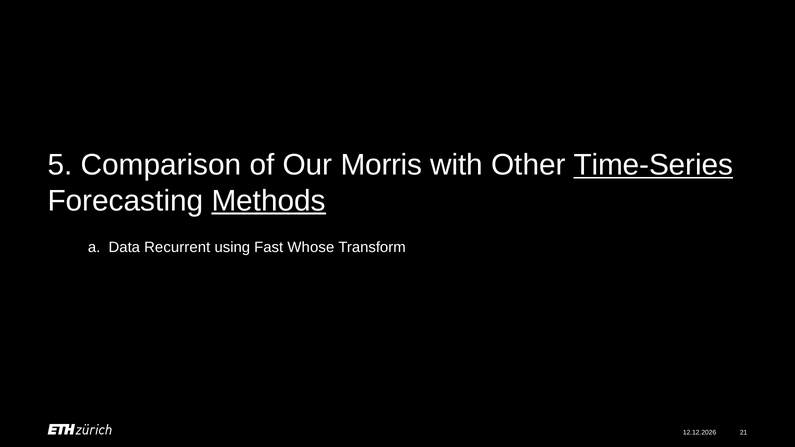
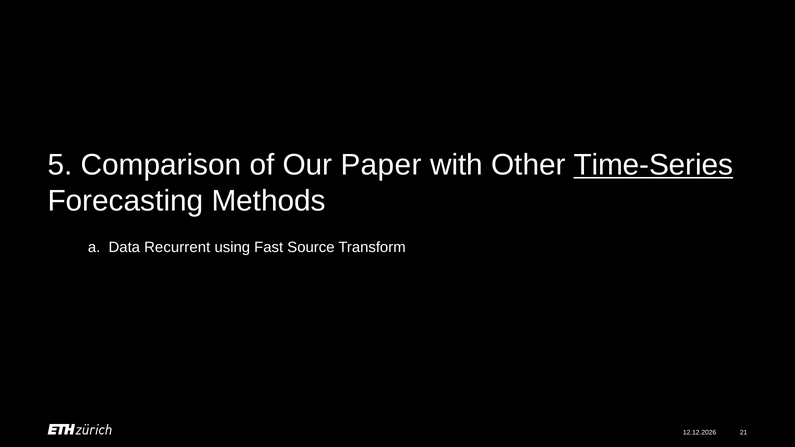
Morris: Morris -> Paper (381, 165)
Methods underline: present -> none (269, 201)
Whose: Whose -> Source (311, 247)
